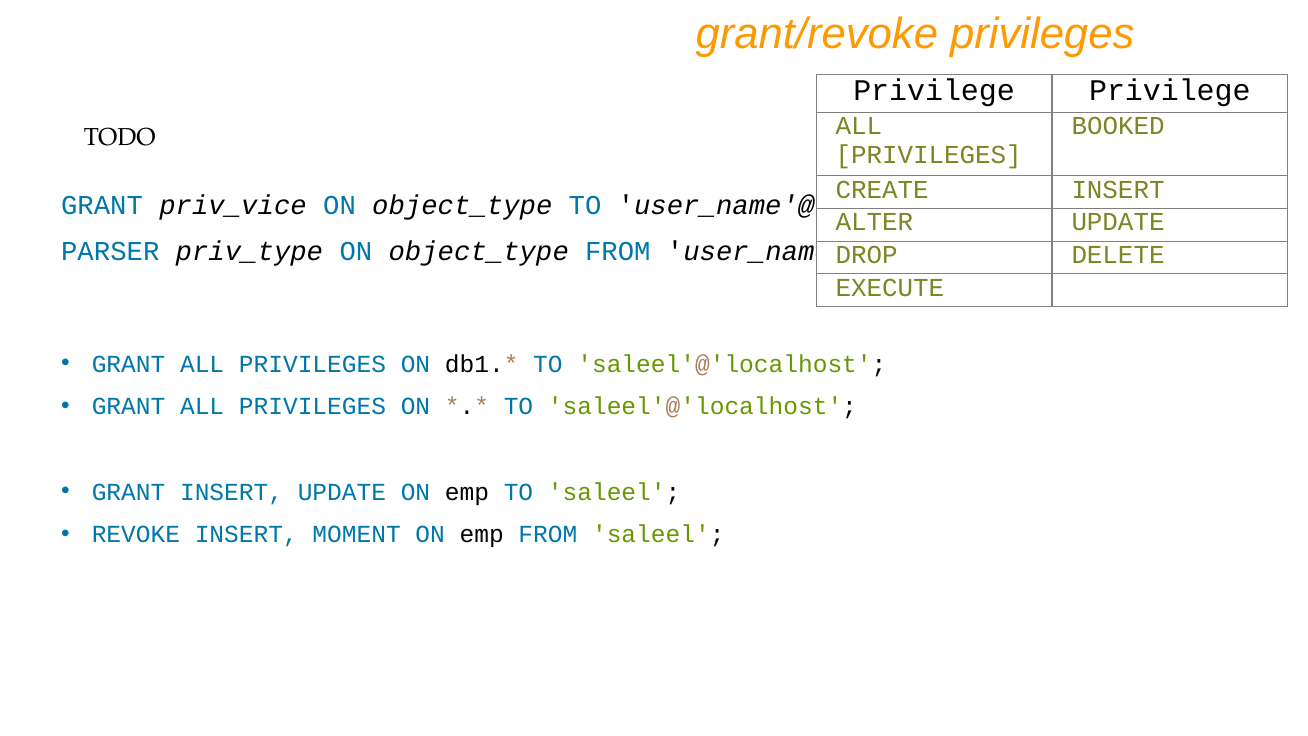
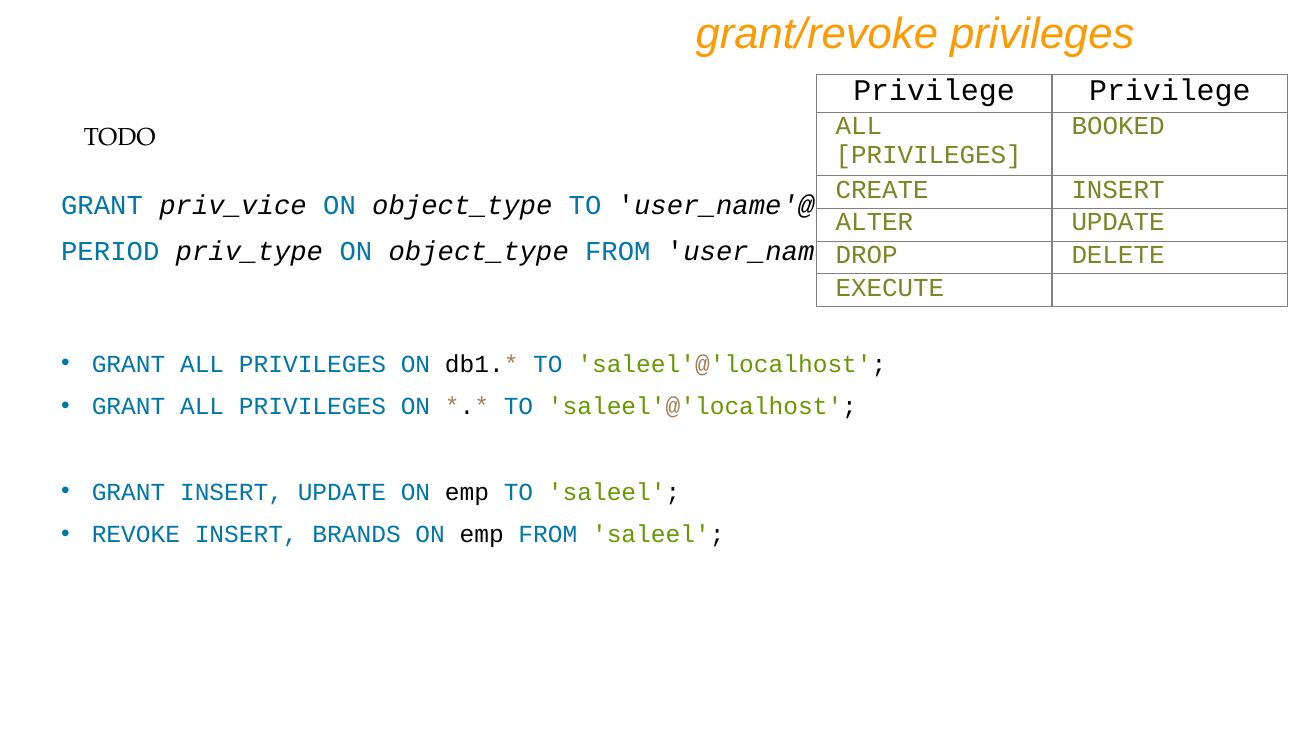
PARSER: PARSER -> PERIOD (110, 251)
MOMENT: MOMENT -> BRANDS (357, 534)
